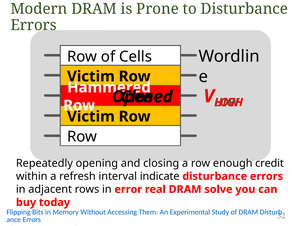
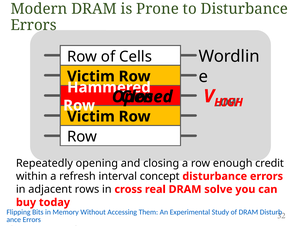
indicate: indicate -> concept (160, 176)
error: error -> cross (128, 189)
